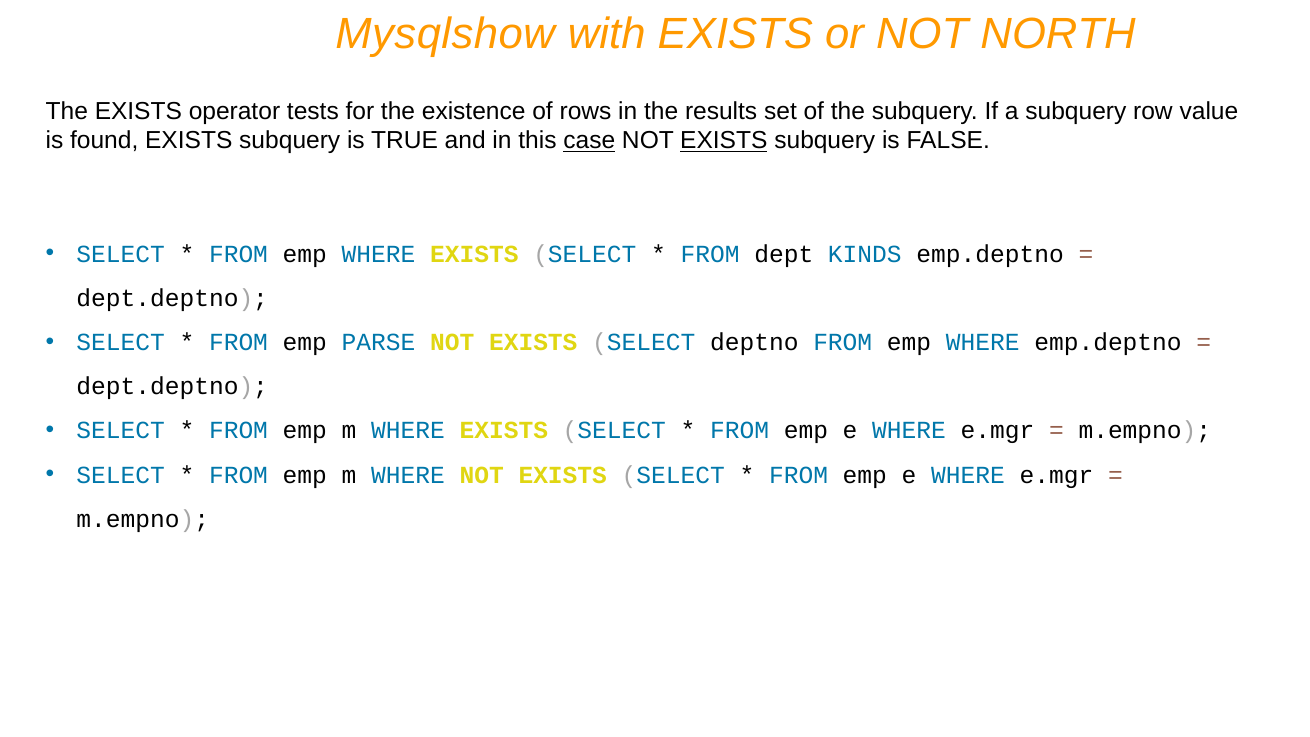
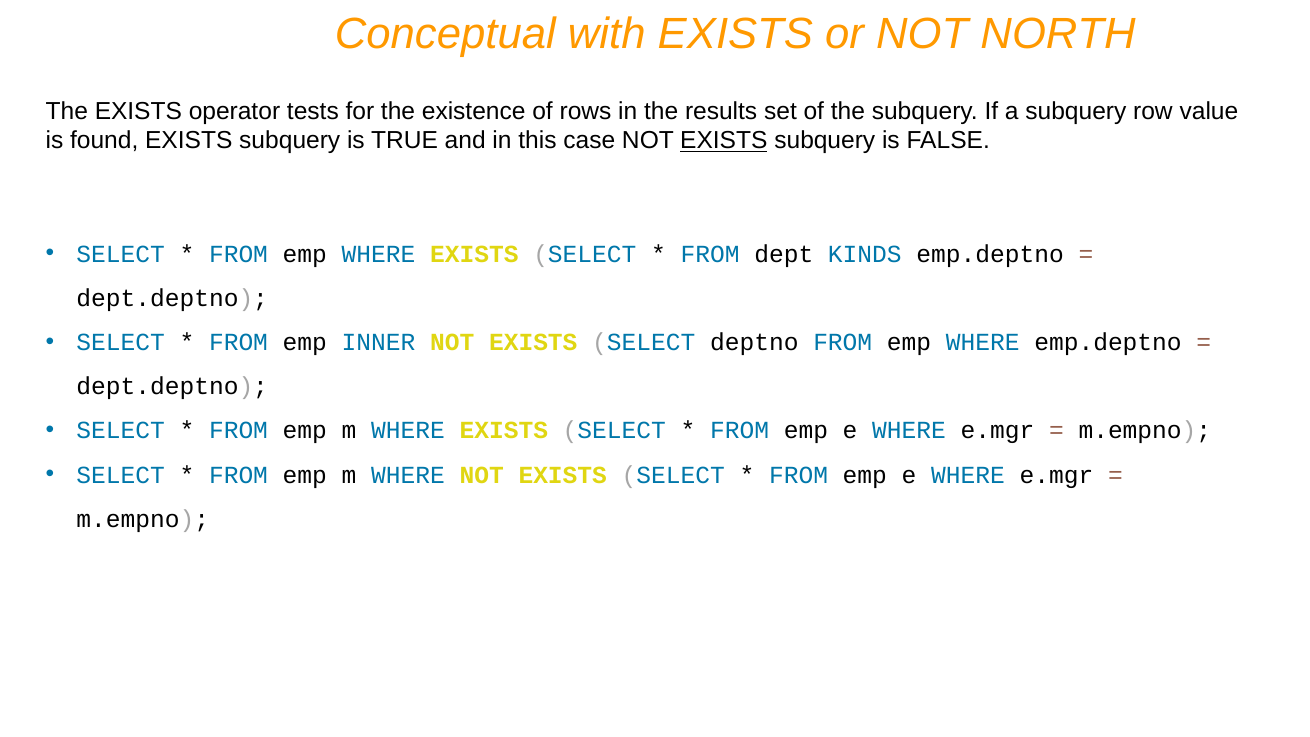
Mysqlshow: Mysqlshow -> Conceptual (445, 34)
case underline: present -> none (589, 141)
PARSE: PARSE -> INNER (379, 342)
